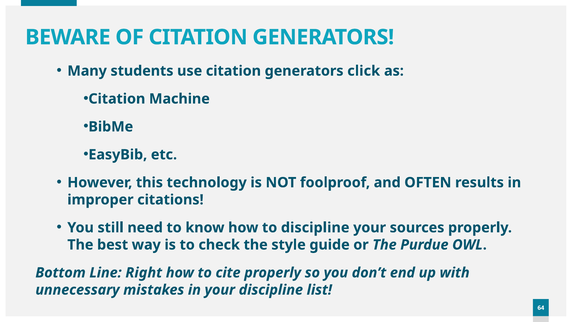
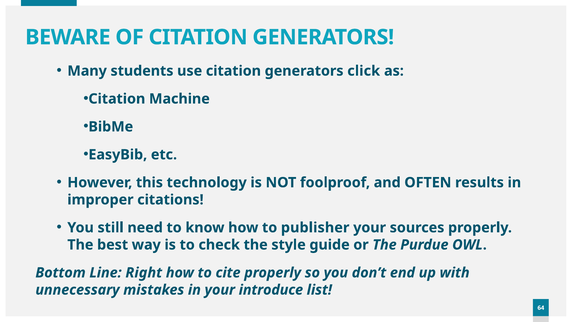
to discipline: discipline -> publisher (315, 227)
your discipline: discipline -> introduce (271, 290)
